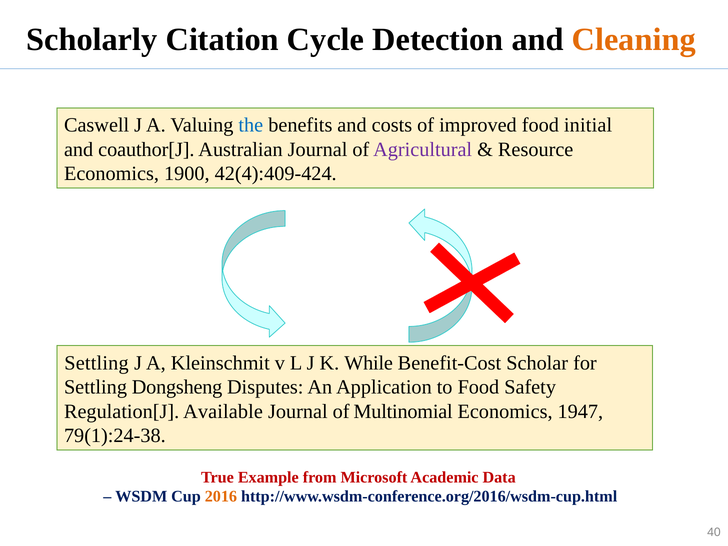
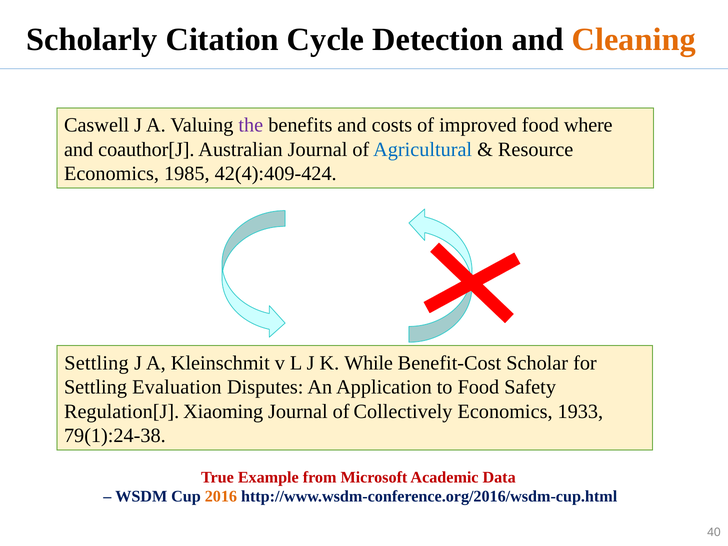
the colour: blue -> purple (251, 125)
initial: initial -> where (588, 125)
Agricultural colour: purple -> blue (423, 149)
1900: 1900 -> 1985 (187, 174)
Dongsheng: Dongsheng -> Evaluation (177, 387)
Available: Available -> Xiaoming (223, 411)
Multinomial: Multinomial -> Collectively (403, 411)
1947: 1947 -> 1933 (580, 411)
